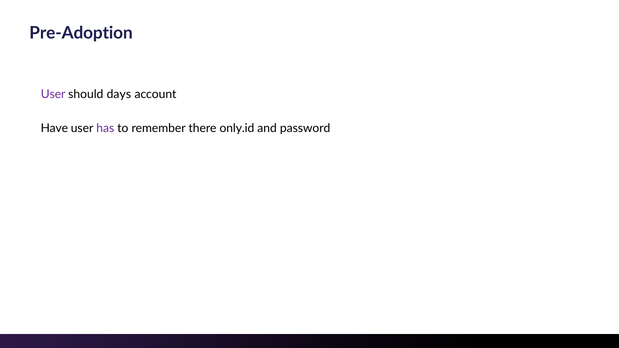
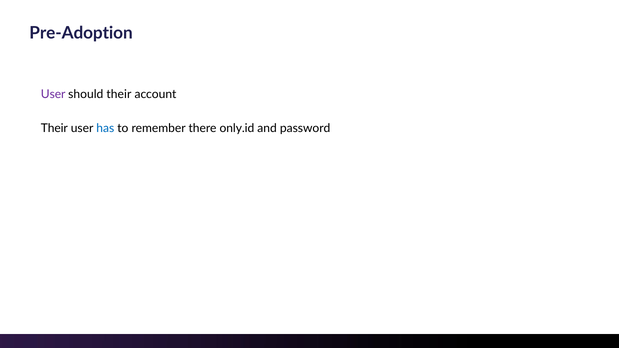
should days: days -> their (119, 94)
Have: Have -> Their (54, 128)
has colour: purple -> blue (105, 128)
